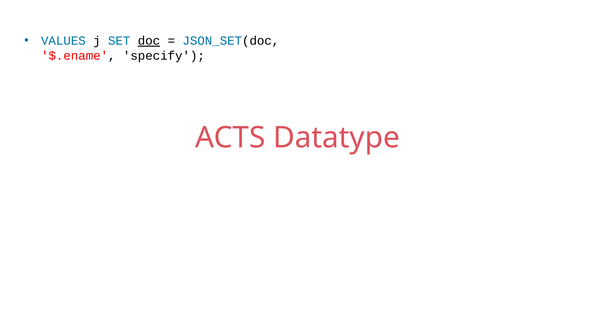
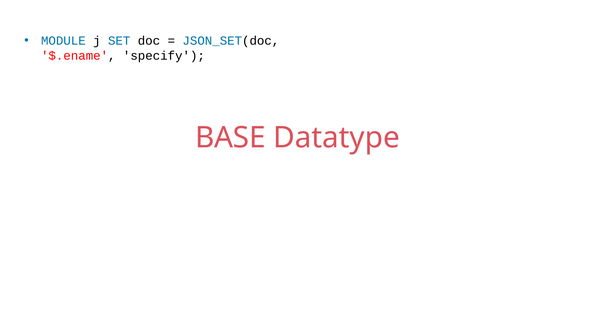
VALUES: VALUES -> MODULE (63, 41)
doc underline: present -> none (149, 41)
ACTS: ACTS -> BASE (230, 137)
